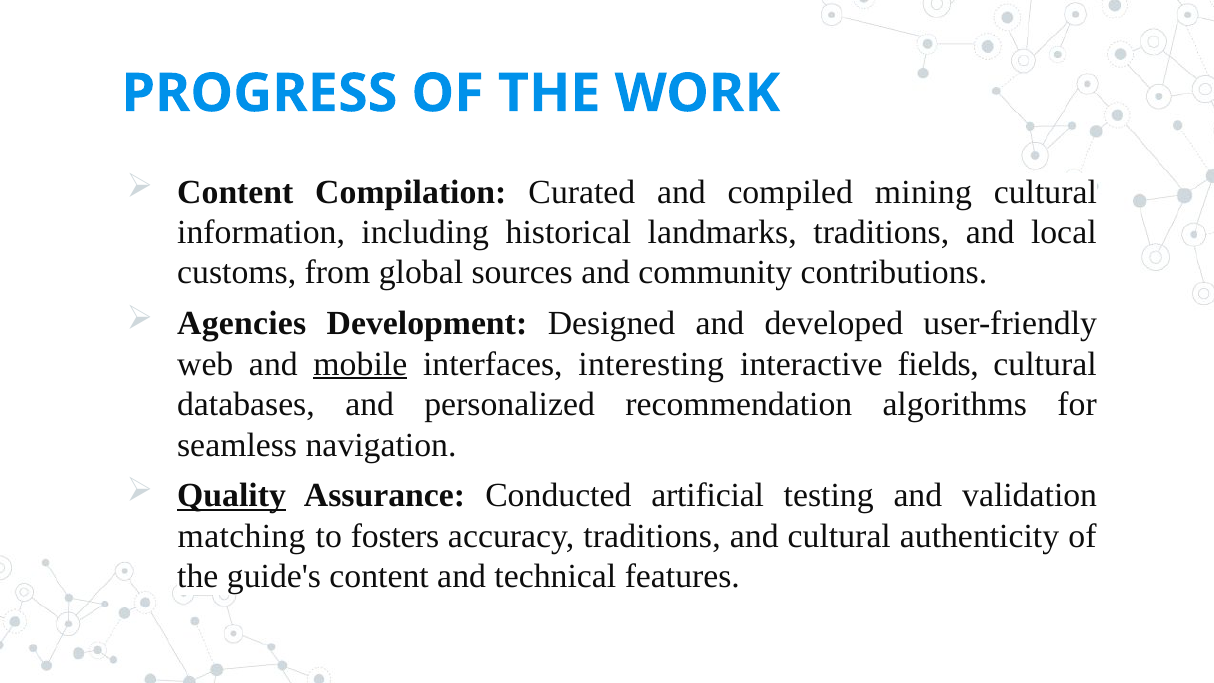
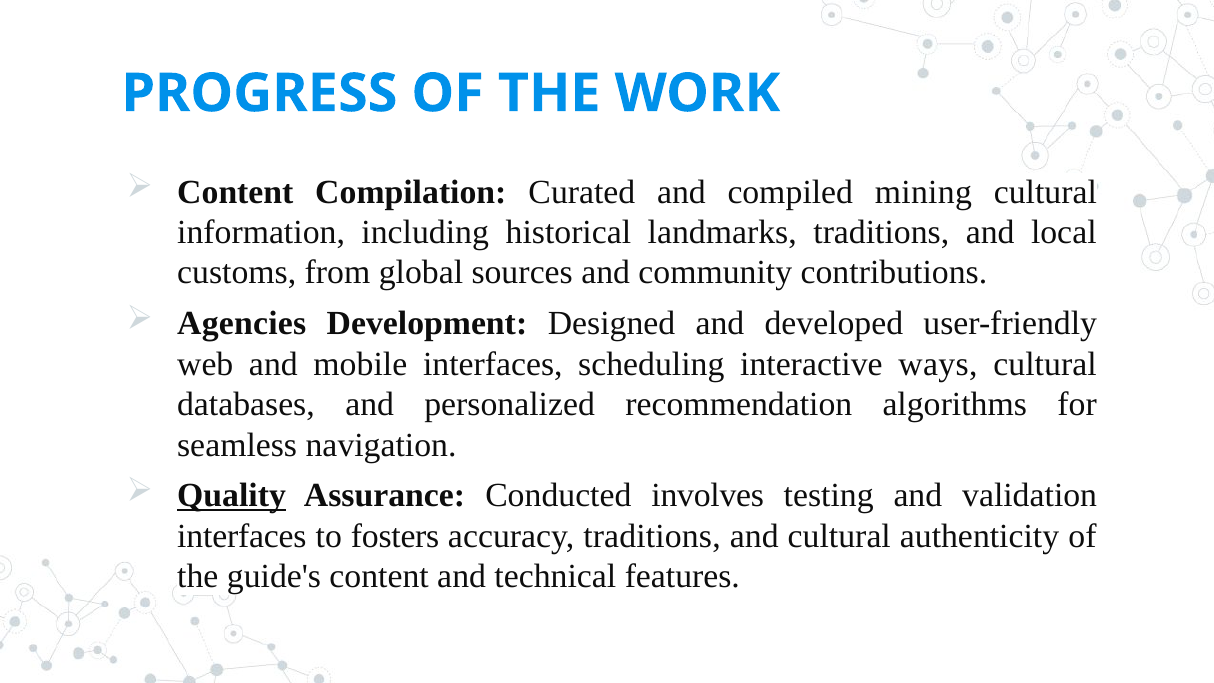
mobile underline: present -> none (360, 364)
interesting: interesting -> scheduling (651, 364)
fields: fields -> ways (938, 364)
artificial: artificial -> involves (708, 495)
matching: matching -> interfaces (242, 536)
